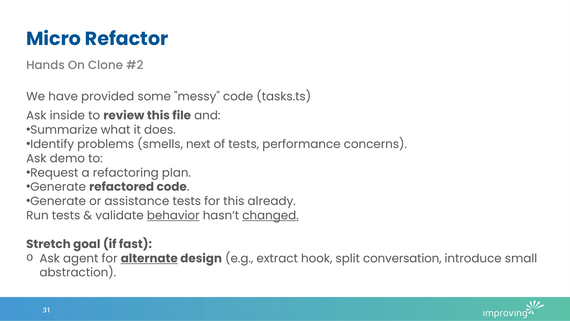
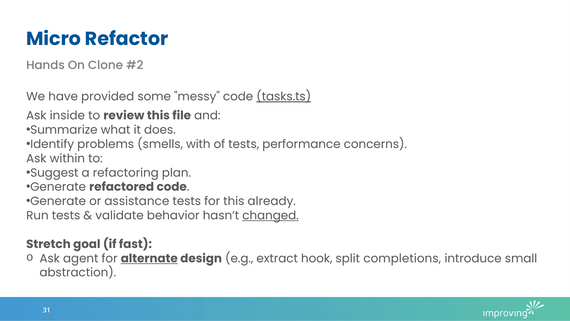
tasks.ts underline: none -> present (284, 97)
next: next -> with (198, 144)
demo: demo -> within (67, 158)
Request: Request -> Suggest (54, 173)
behavior underline: present -> none (173, 215)
conversation: conversation -> completions (402, 258)
